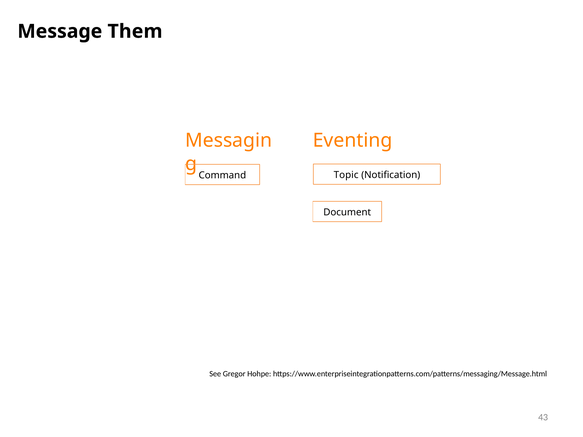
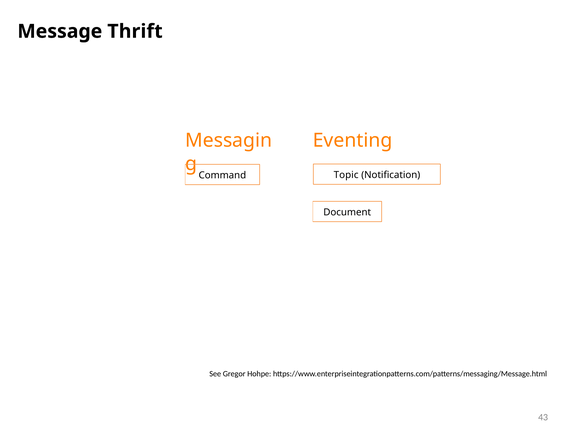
Them: Them -> Thrift (135, 31)
